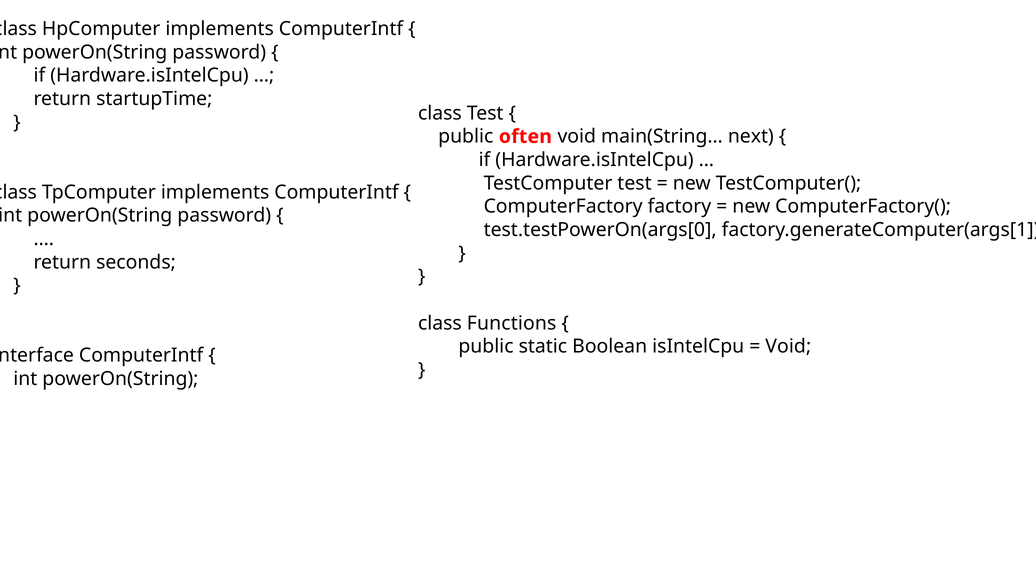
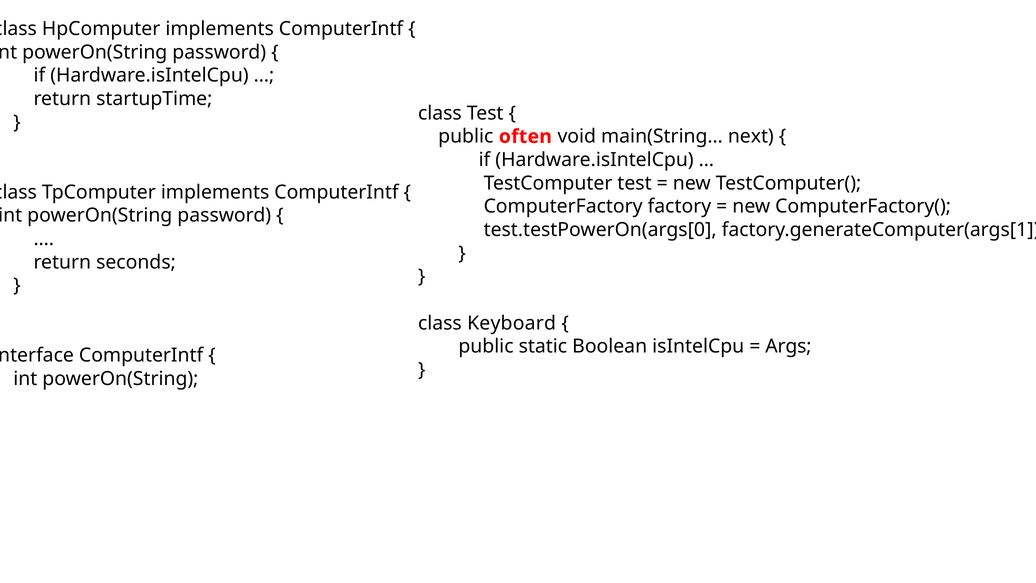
Functions: Functions -> Keyboard (512, 323)
Void: Void -> Args (788, 346)
